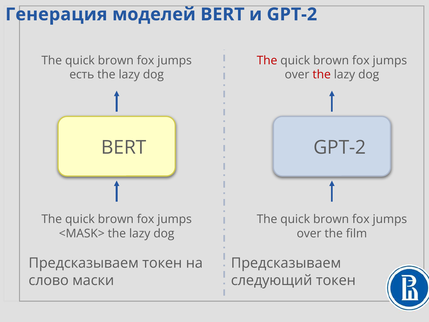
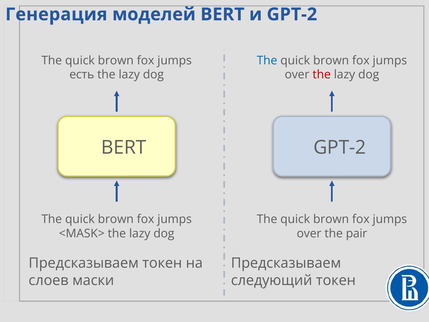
The colour: red -> blue (267, 60)
film: film -> pair (357, 234)
слово: слово -> слоев (49, 280)
